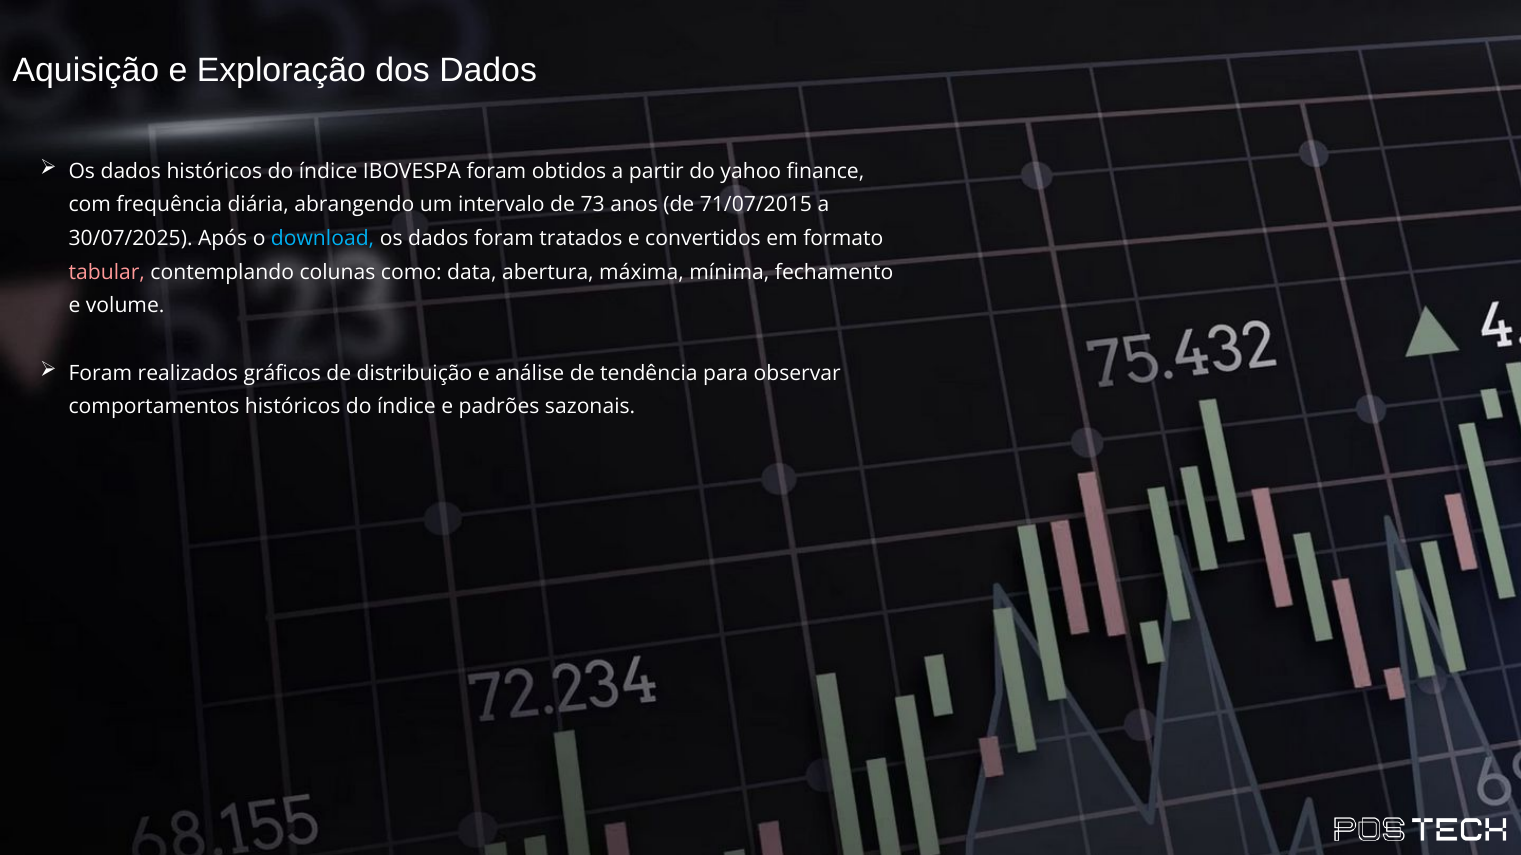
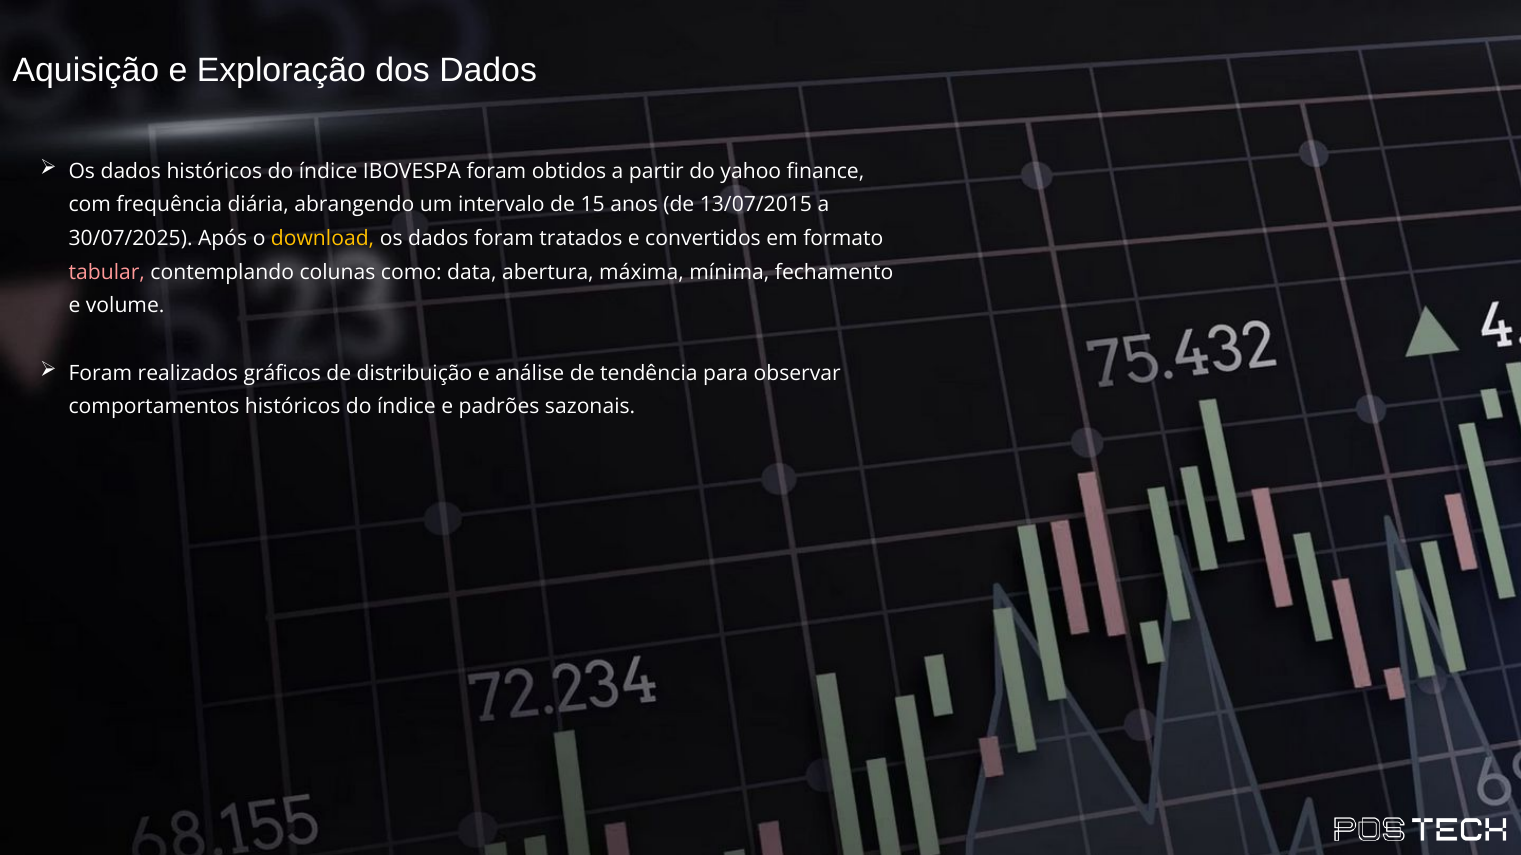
73: 73 -> 15 (593, 205)
71/07/2015: 71/07/2015 -> 13/07/2015 (756, 205)
download colour: light blue -> yellow (323, 239)
